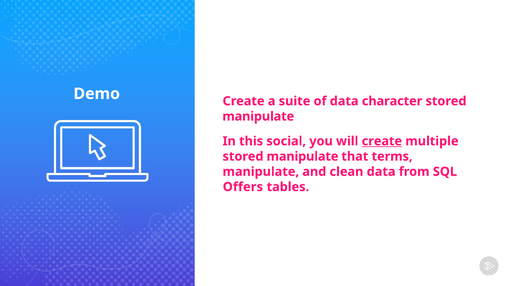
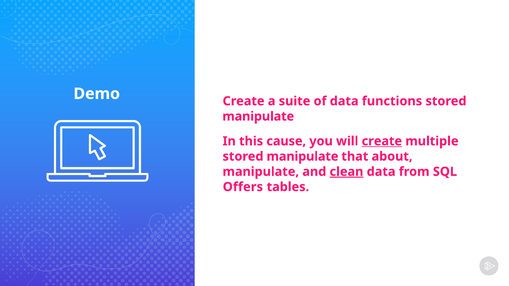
character: character -> functions (392, 101)
social: social -> cause (286, 141)
terms: terms -> about (392, 157)
clean underline: none -> present (346, 172)
